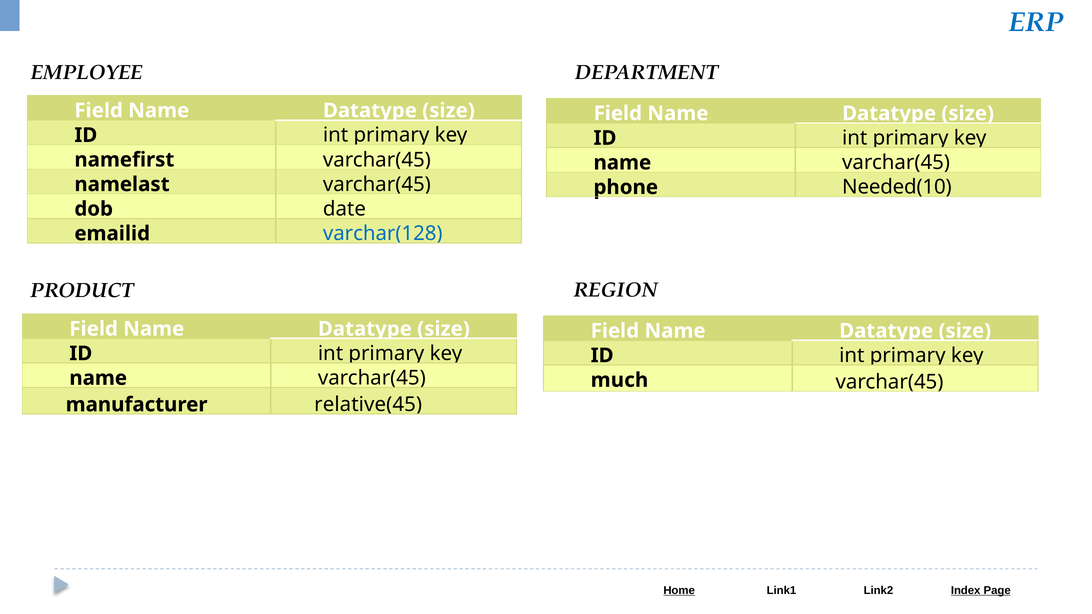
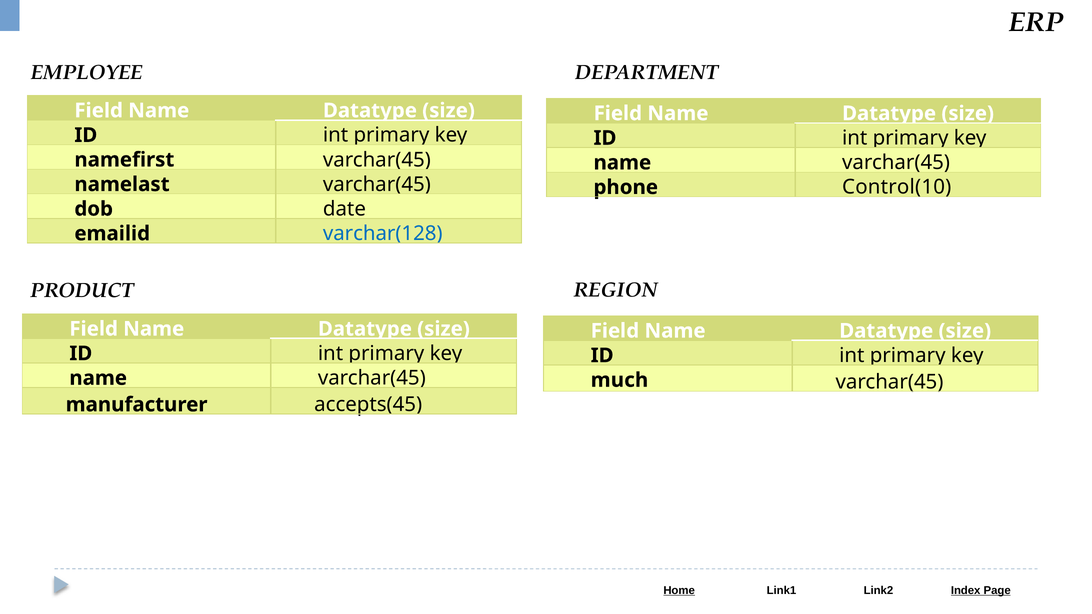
ERP colour: blue -> black (1036, 22)
Needed(10: Needed(10 -> Control(10 (897, 187)
relative(45: relative(45 -> accepts(45 (368, 405)
